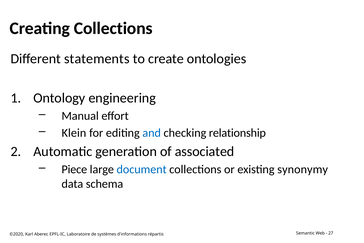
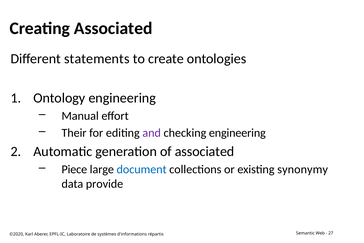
Creating Collections: Collections -> Associated (113, 28)
Klein: Klein -> Their (74, 133)
and colour: blue -> purple (152, 133)
checking relationship: relationship -> engineering (237, 133)
schema: schema -> provide (105, 184)
